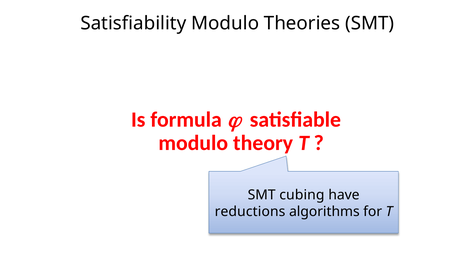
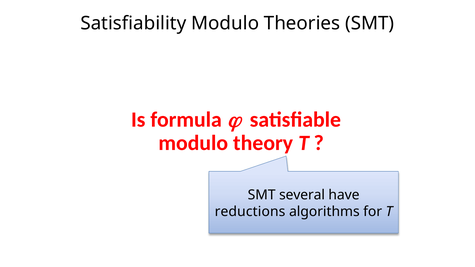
cubing: cubing -> several (302, 195)
